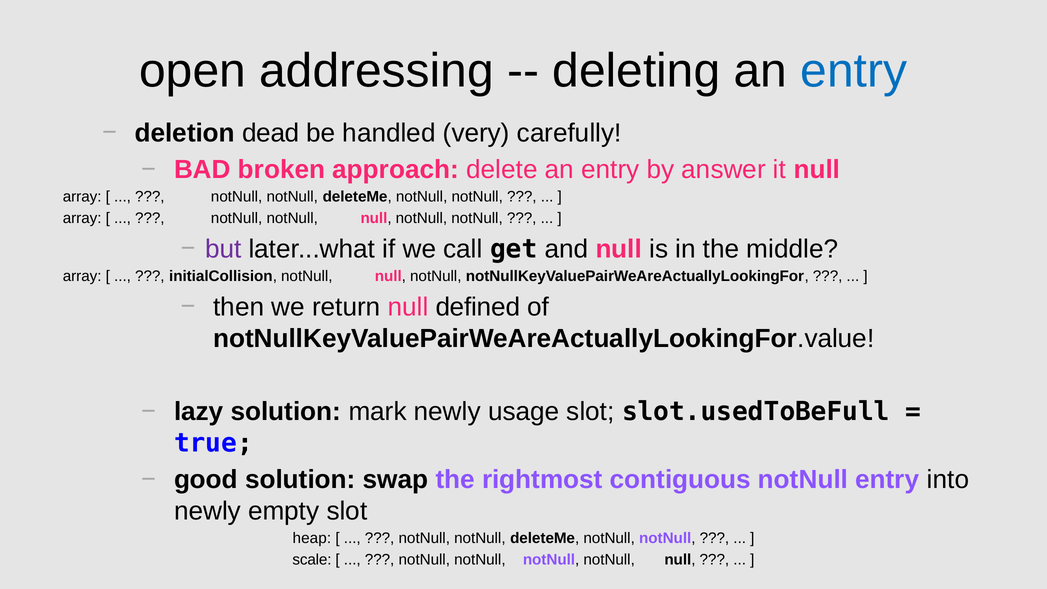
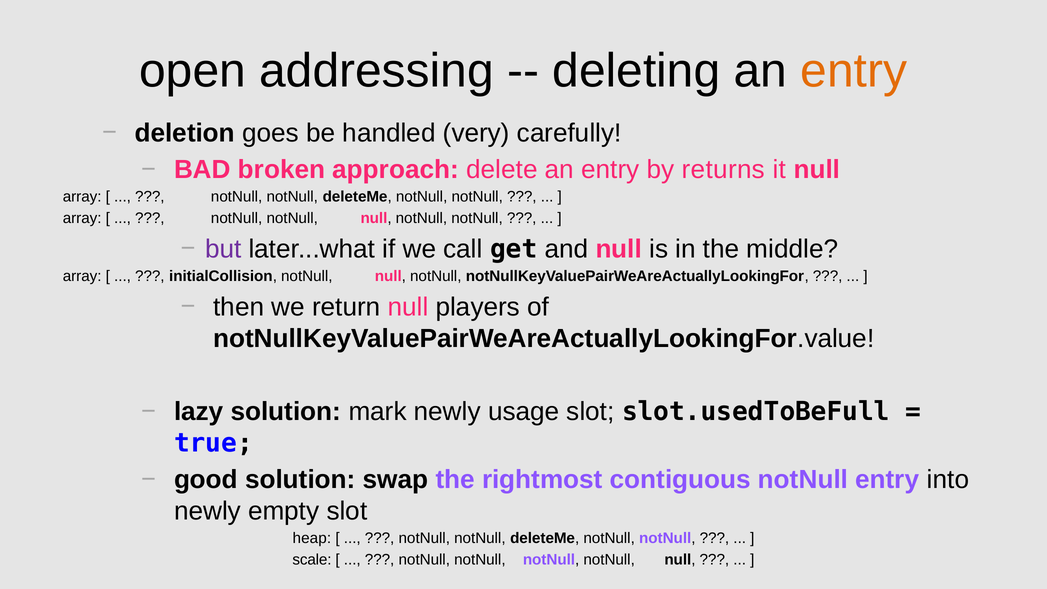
entry colour: blue -> orange (854, 71)
dead: dead -> goes (271, 133)
answer: answer -> returns (723, 170)
defined: defined -> players (478, 307)
